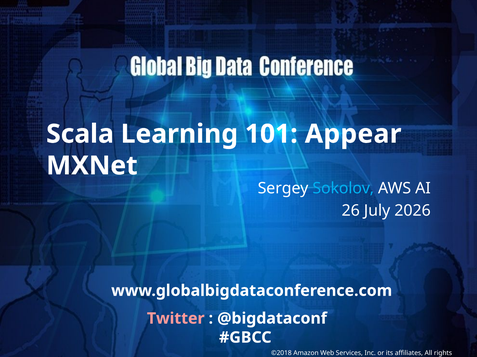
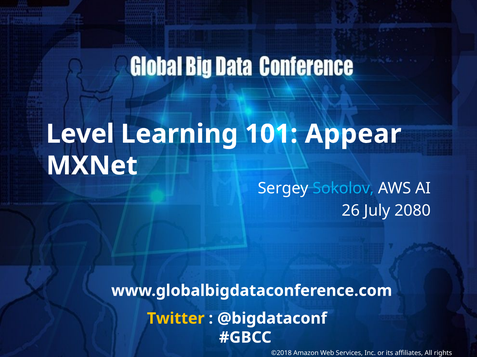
Scala: Scala -> Level (80, 134)
2026: 2026 -> 2080 (413, 211)
Twitter colour: pink -> yellow (176, 319)
